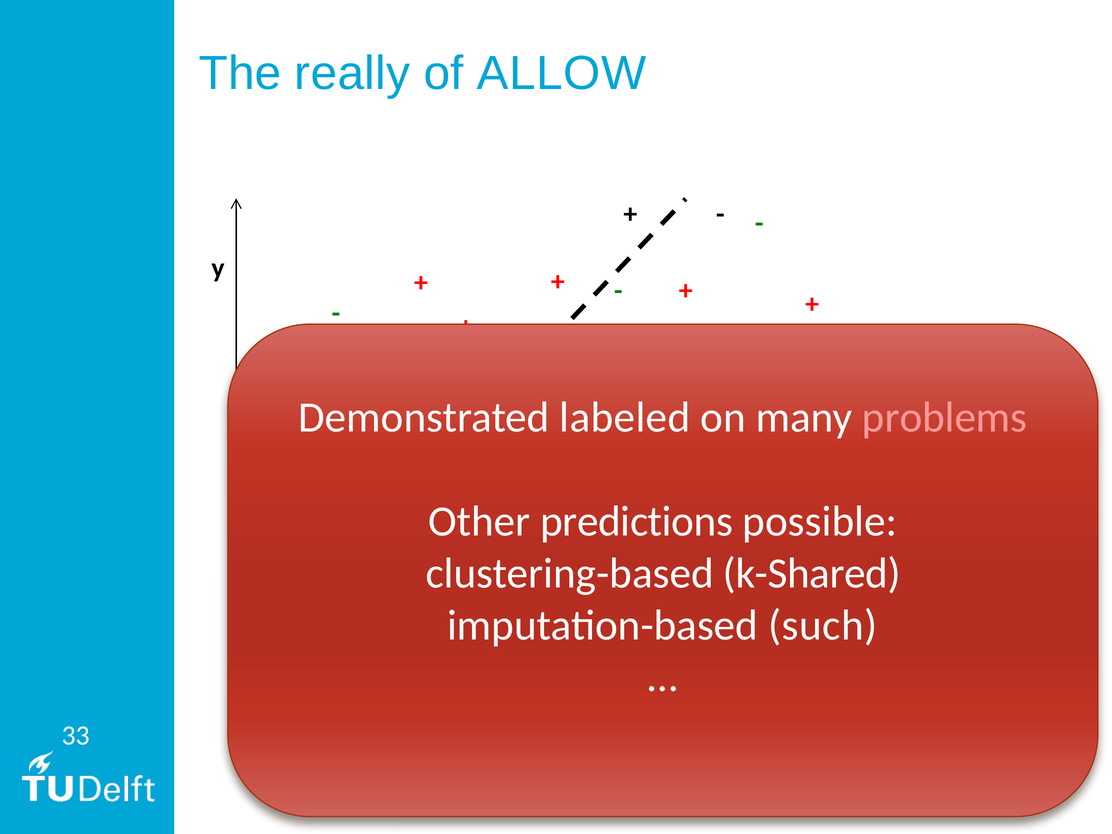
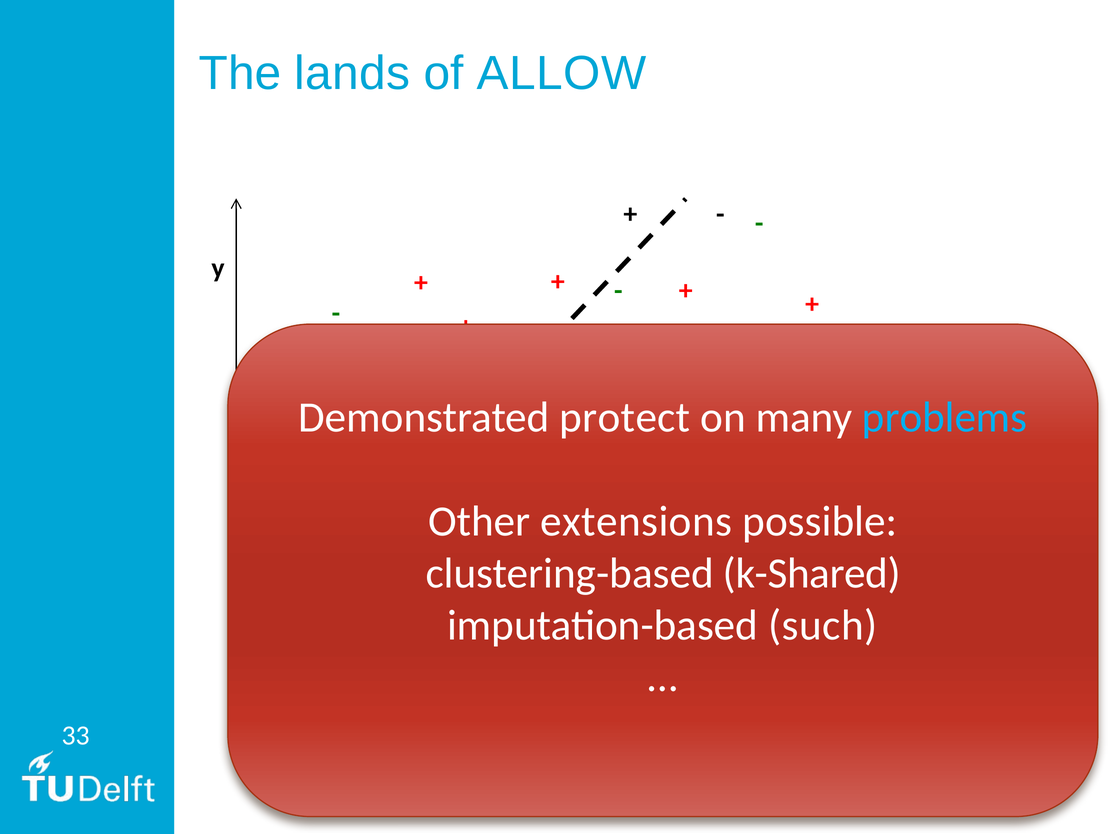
really: really -> lands (352, 74)
labeled: labeled -> protect (625, 418)
problems colour: pink -> light blue (945, 418)
predictions: predictions -> extensions (636, 521)
